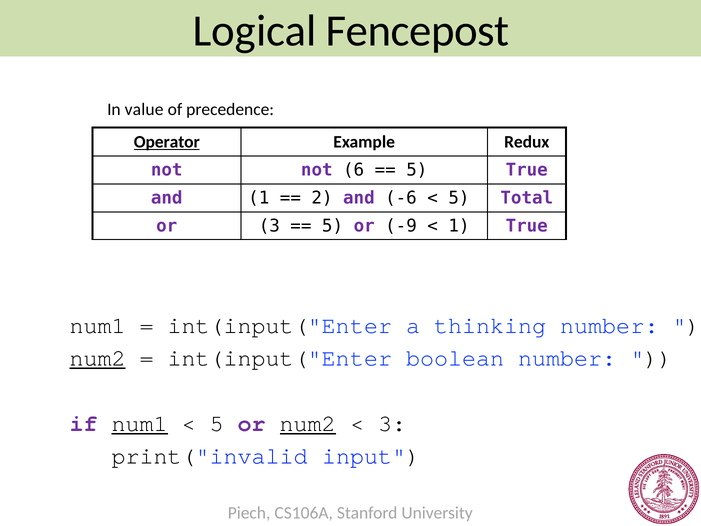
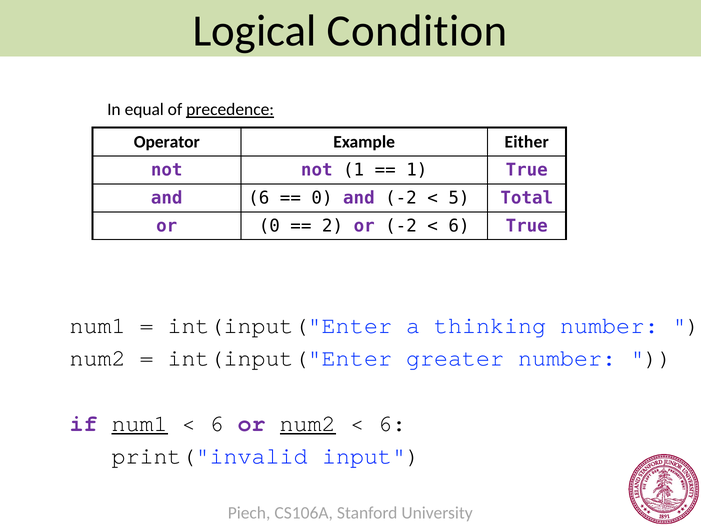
Fencepost: Fencepost -> Condition (417, 31)
value: value -> equal (144, 110)
precedence underline: none -> present (230, 110)
Operator underline: present -> none (167, 142)
Redux: Redux -> Either (527, 142)
not 6: 6 -> 1 (354, 170)
5: 5 -> 1 (417, 170)
and 1: 1 -> 6 (259, 198)
2: 2 -> 0 (322, 198)
and -6: -6 -> -2 (401, 198)
or 3: 3 -> 0 (269, 226)
5: 5 -> 2 (333, 226)
or -9: -9 -> -2 (401, 226)
1: 1 -> 6 (459, 226)
num2 underline: present -> none (98, 358)
boolean: boolean -> greater (455, 358)
5: 5 -> 6 (217, 423)
3: 3 -> 6 (392, 423)
